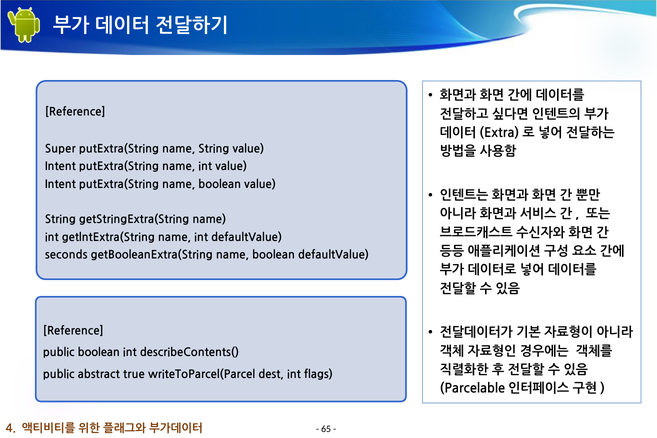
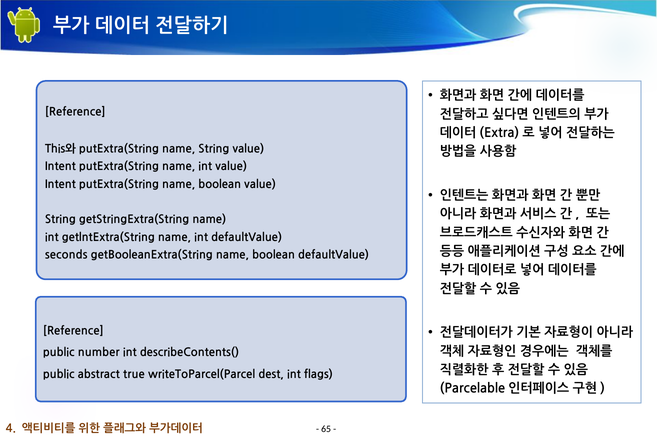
Super: Super -> This와 (60, 149)
public boolean: boolean -> number (99, 353)
